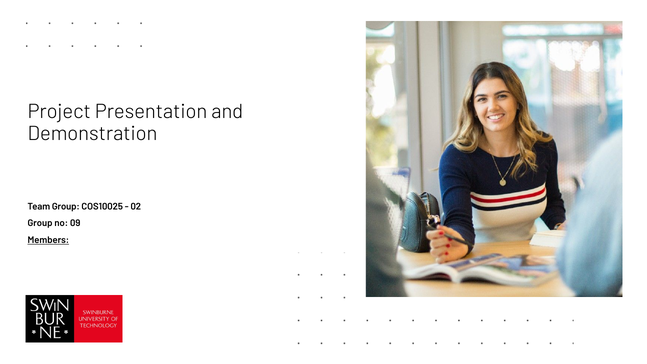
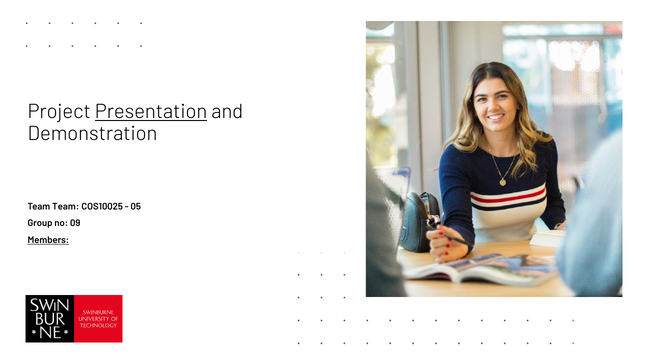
Presentation underline: none -> present (151, 112)
Team Group: Group -> Team (66, 206)
02: 02 -> 05 (136, 206)
